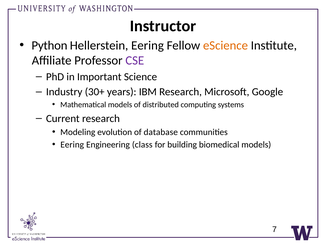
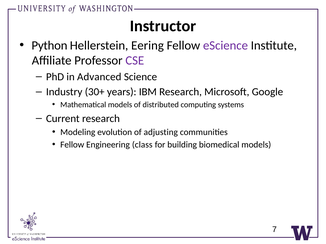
eScience colour: orange -> purple (225, 45)
Important: Important -> Advanced (99, 77)
database: database -> adjusting (161, 132)
Eering: Eering -> Fellow (72, 145)
